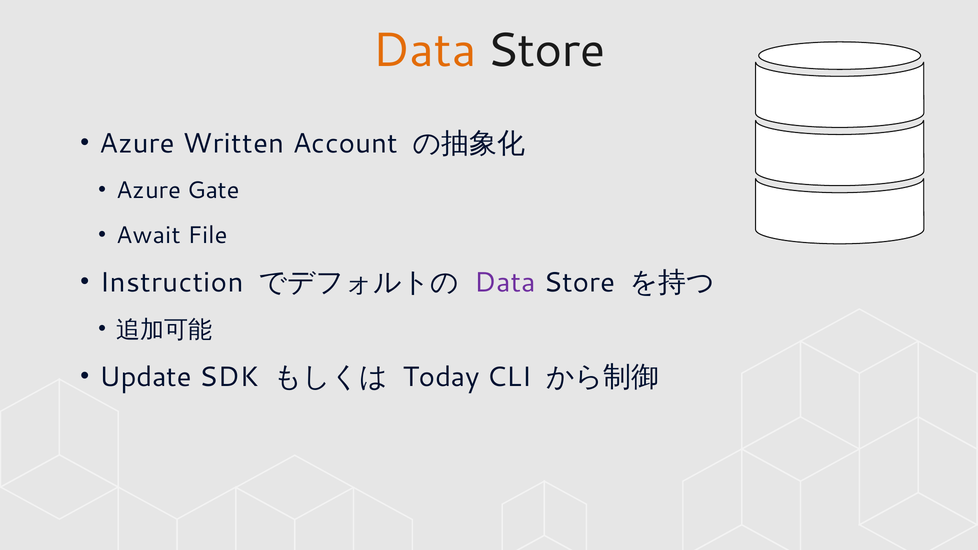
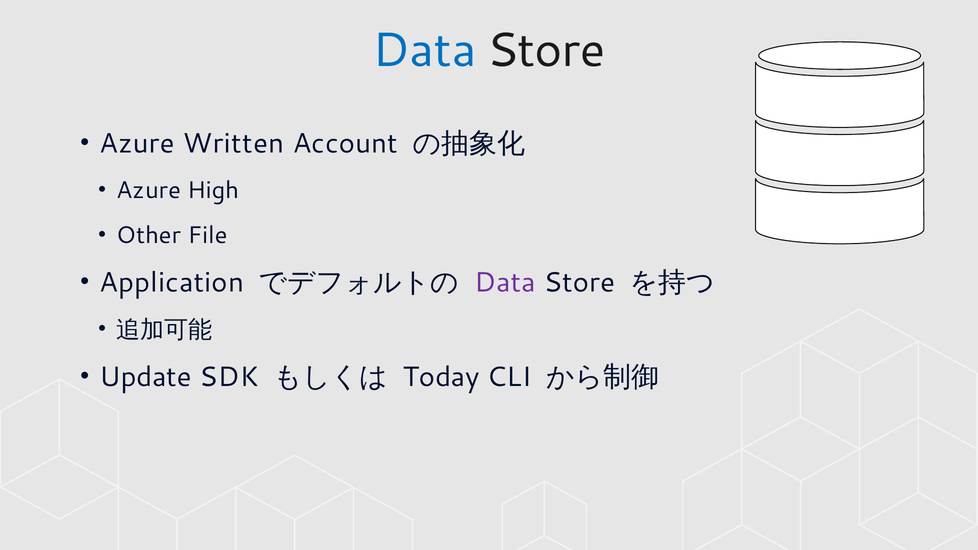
Data colour: orange -> blue (424, 50)
Gate: Gate -> High (213, 190)
Await: Await -> Other (149, 235)
Instruction: Instruction -> Application (172, 283)
